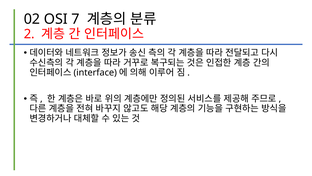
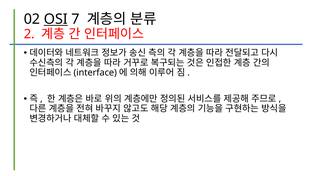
OSI underline: none -> present (56, 19)
